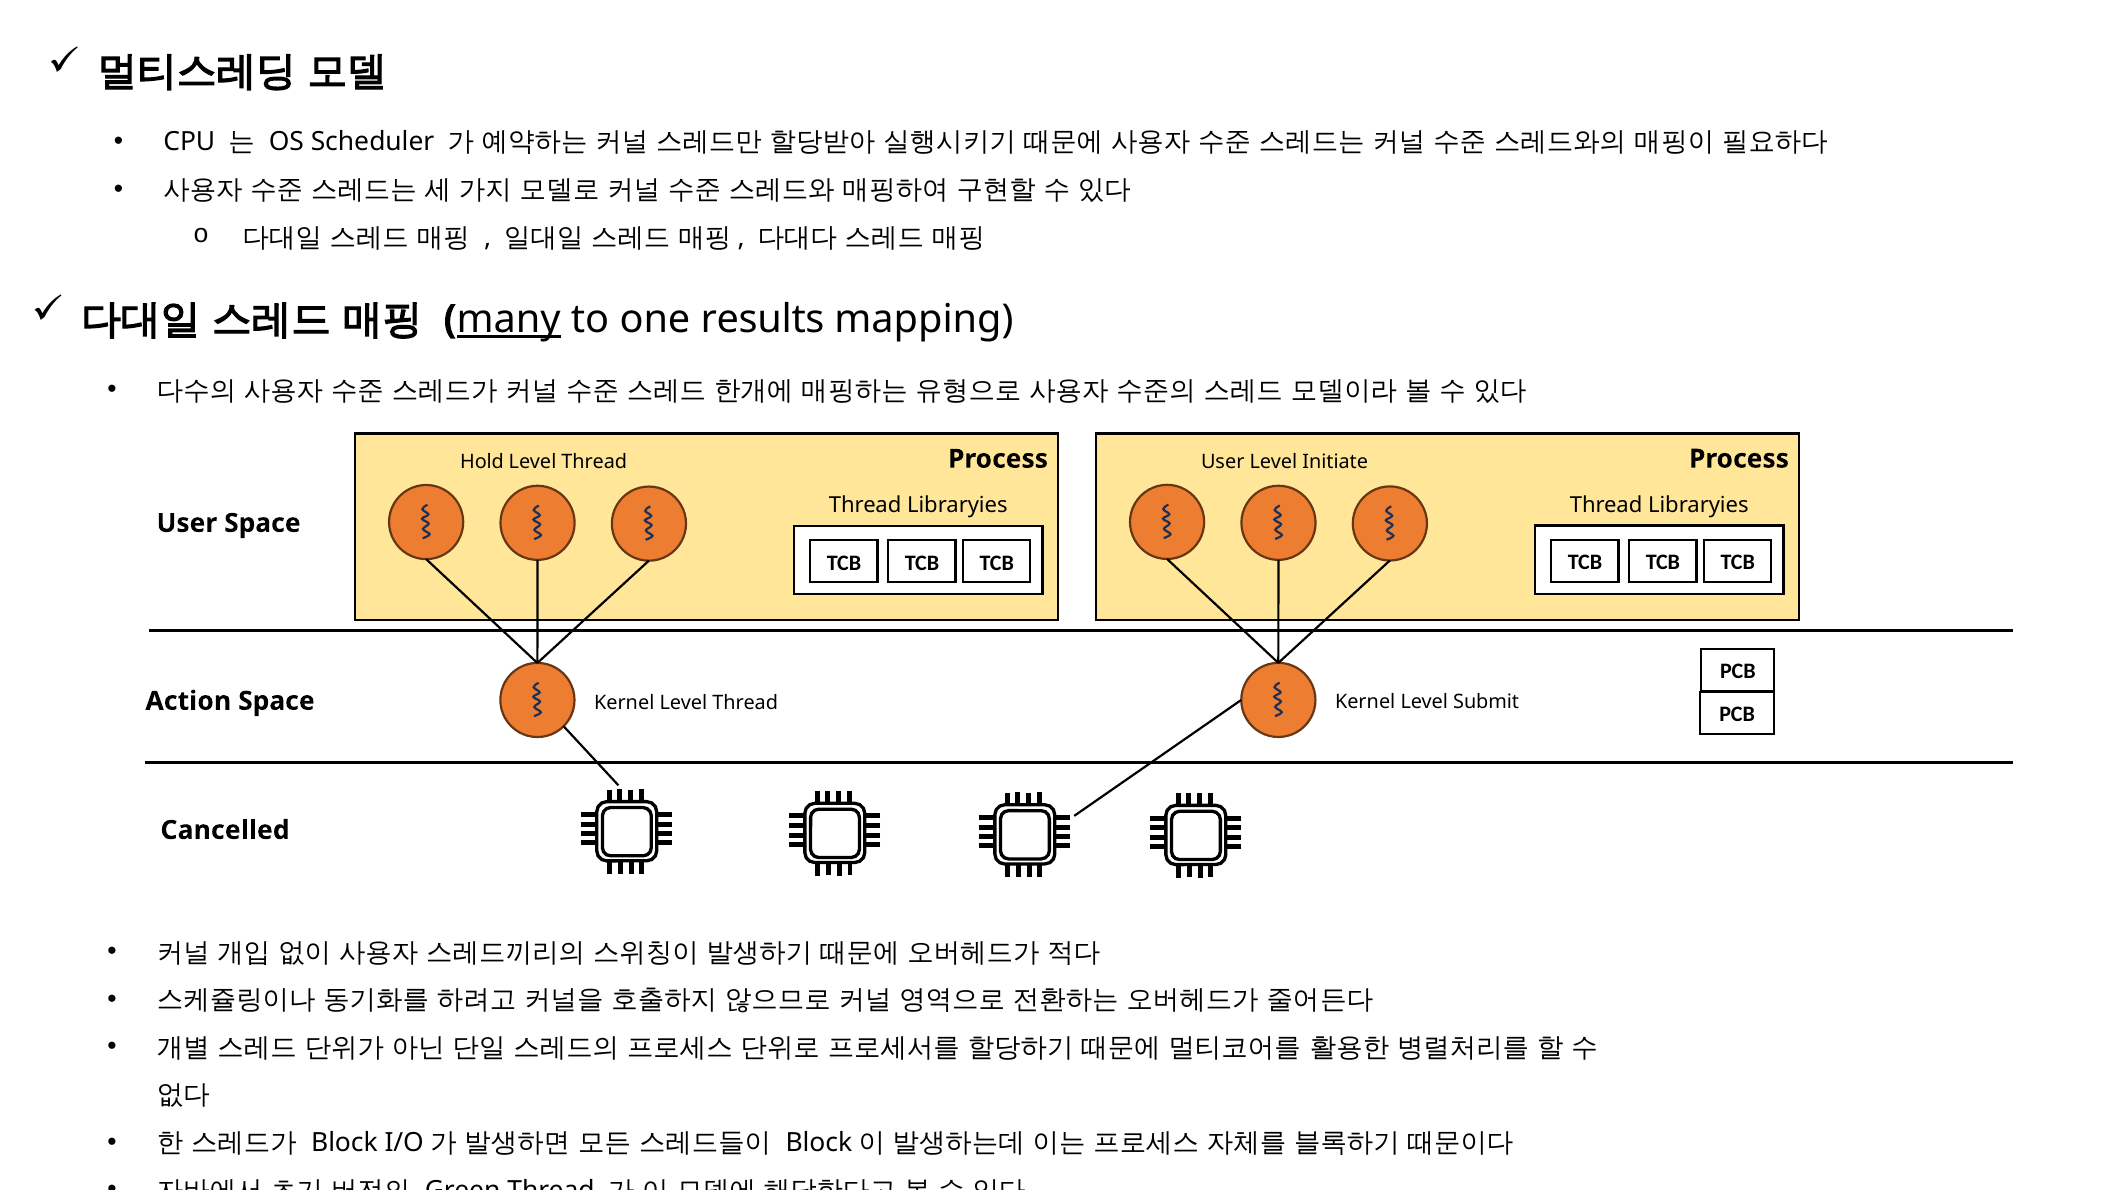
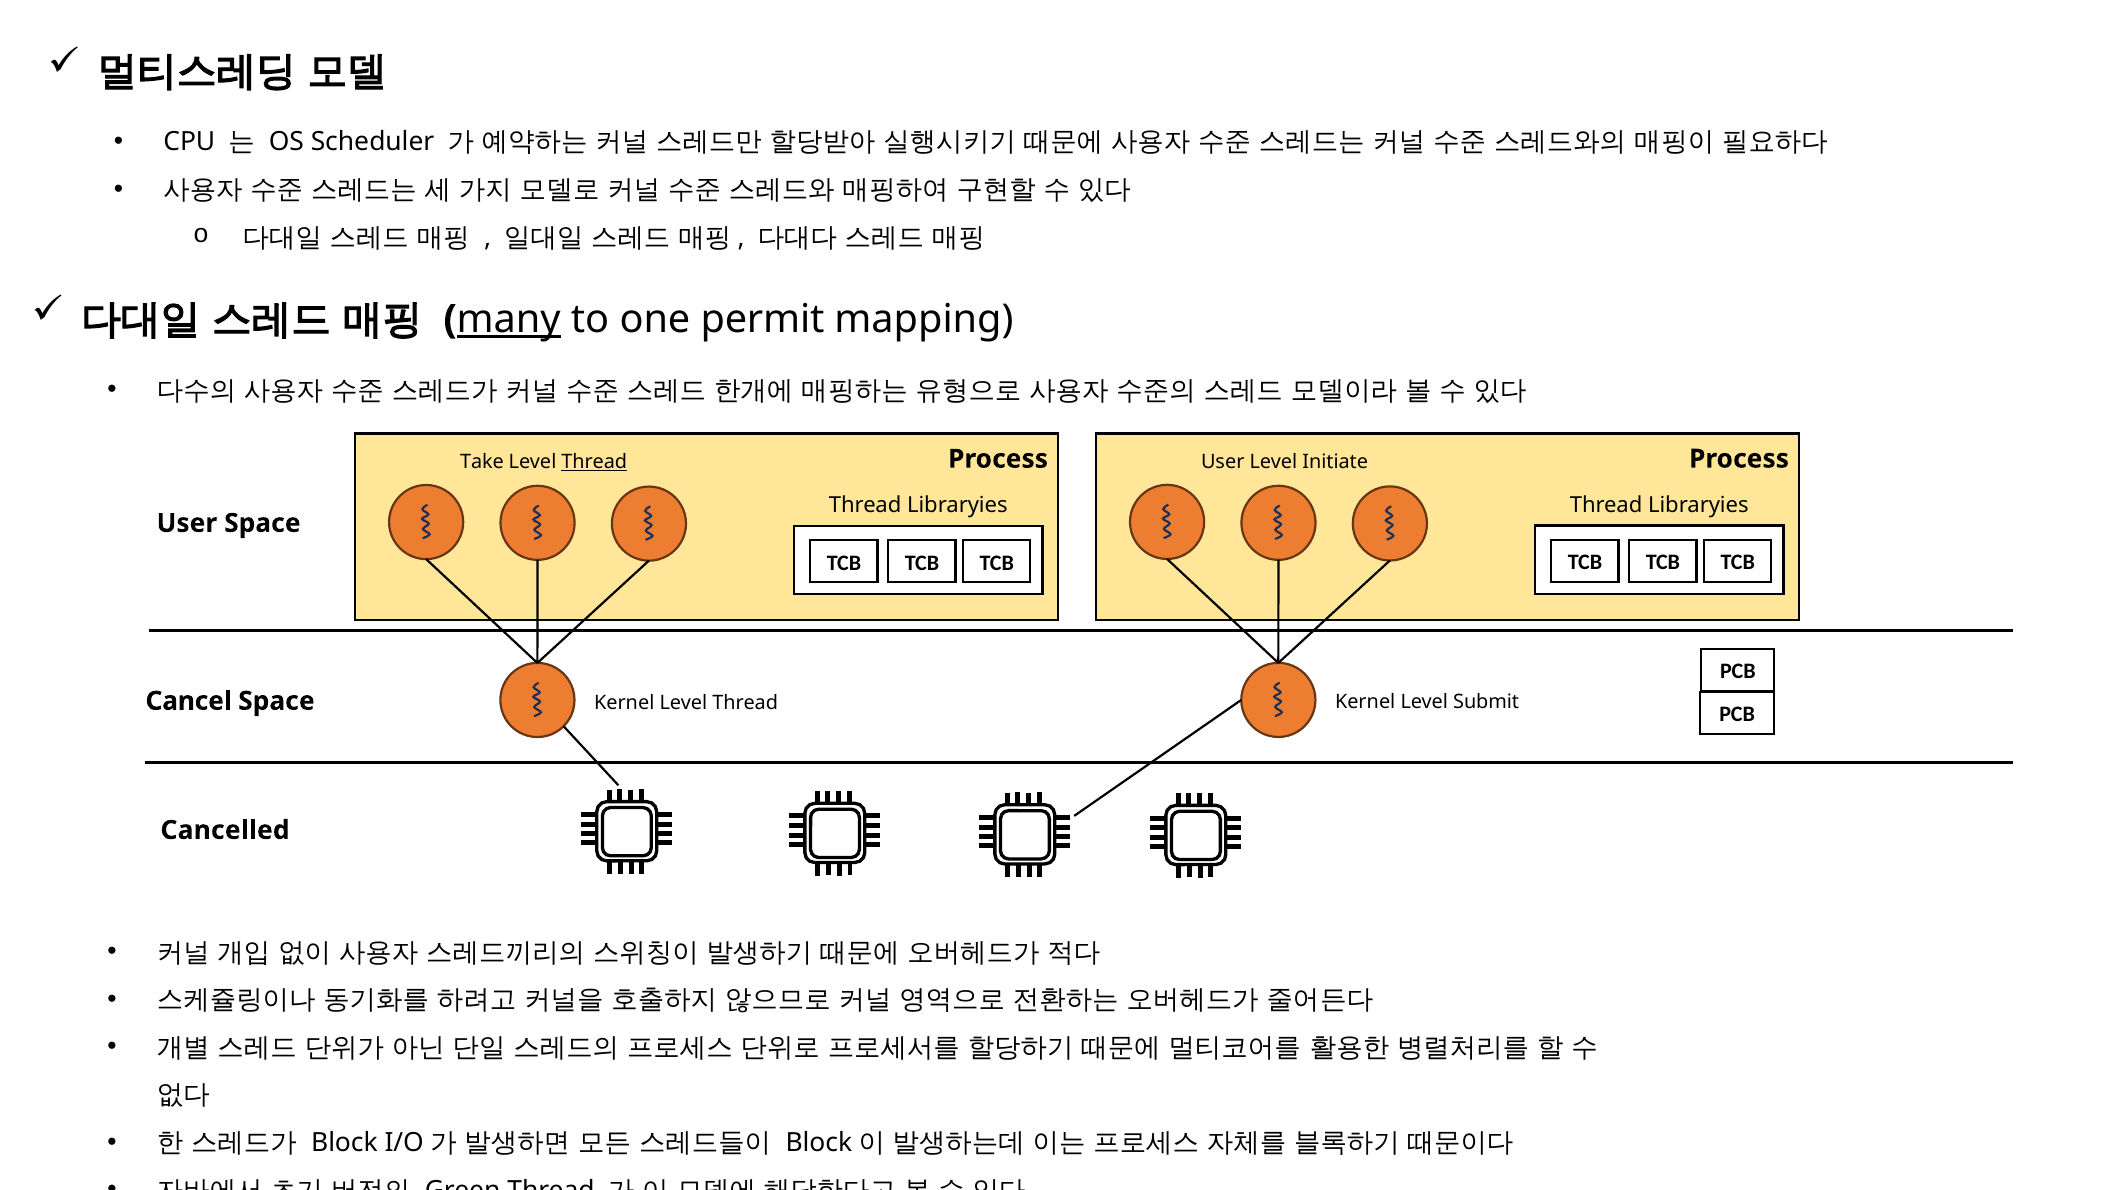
results: results -> permit (763, 319)
Hold: Hold -> Take (482, 462)
Thread underline: none -> present (594, 462)
Action: Action -> Cancel (188, 701)
